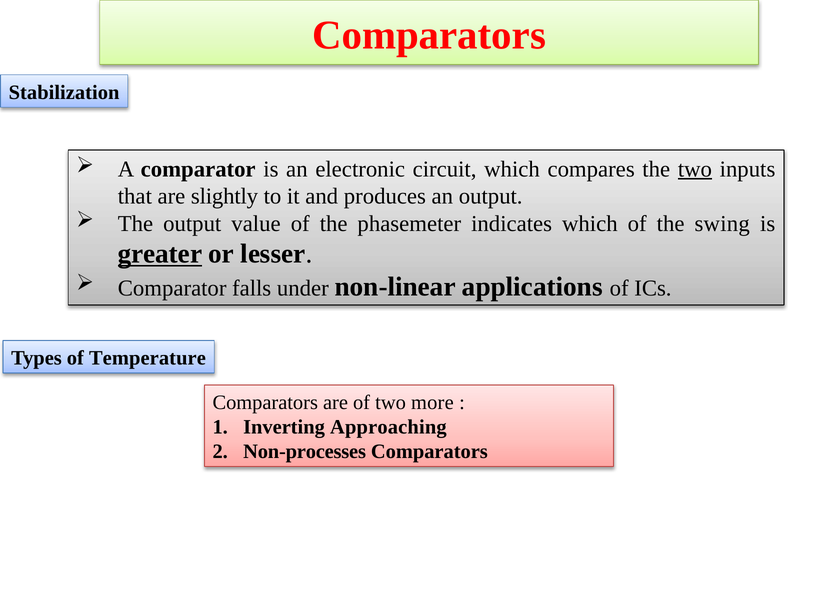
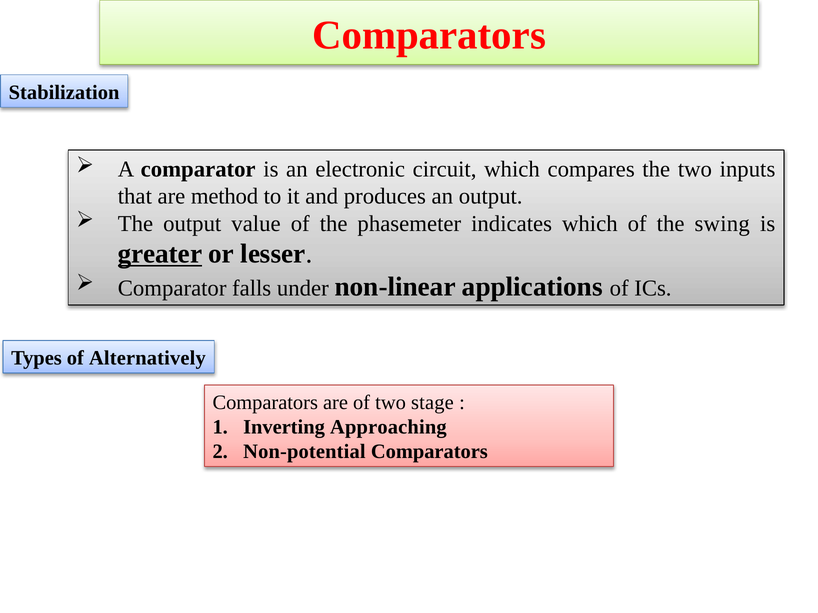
two underline: present -> none (695, 169)
slightly: slightly -> method (225, 197)
Temperature: Temperature -> Alternatively (147, 359)
more: more -> stage (432, 403)
Non-processes: Non-processes -> Non-potential (304, 452)
